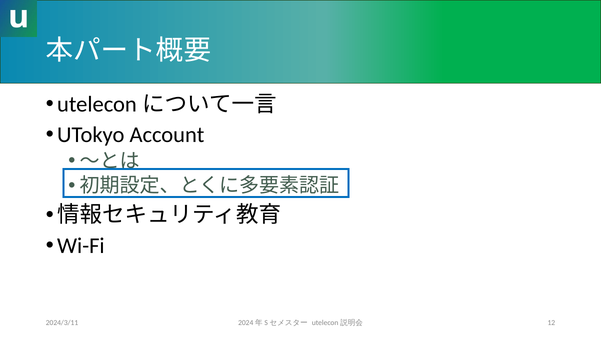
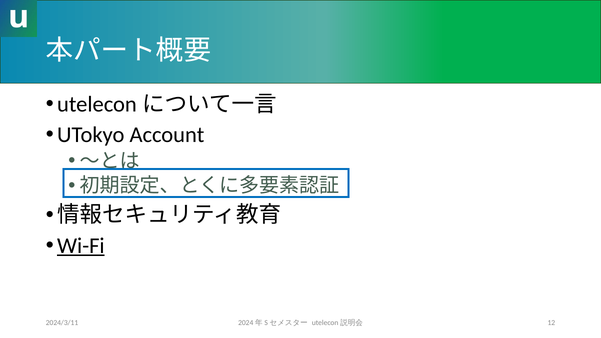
Wi-Fi underline: none -> present (81, 246)
